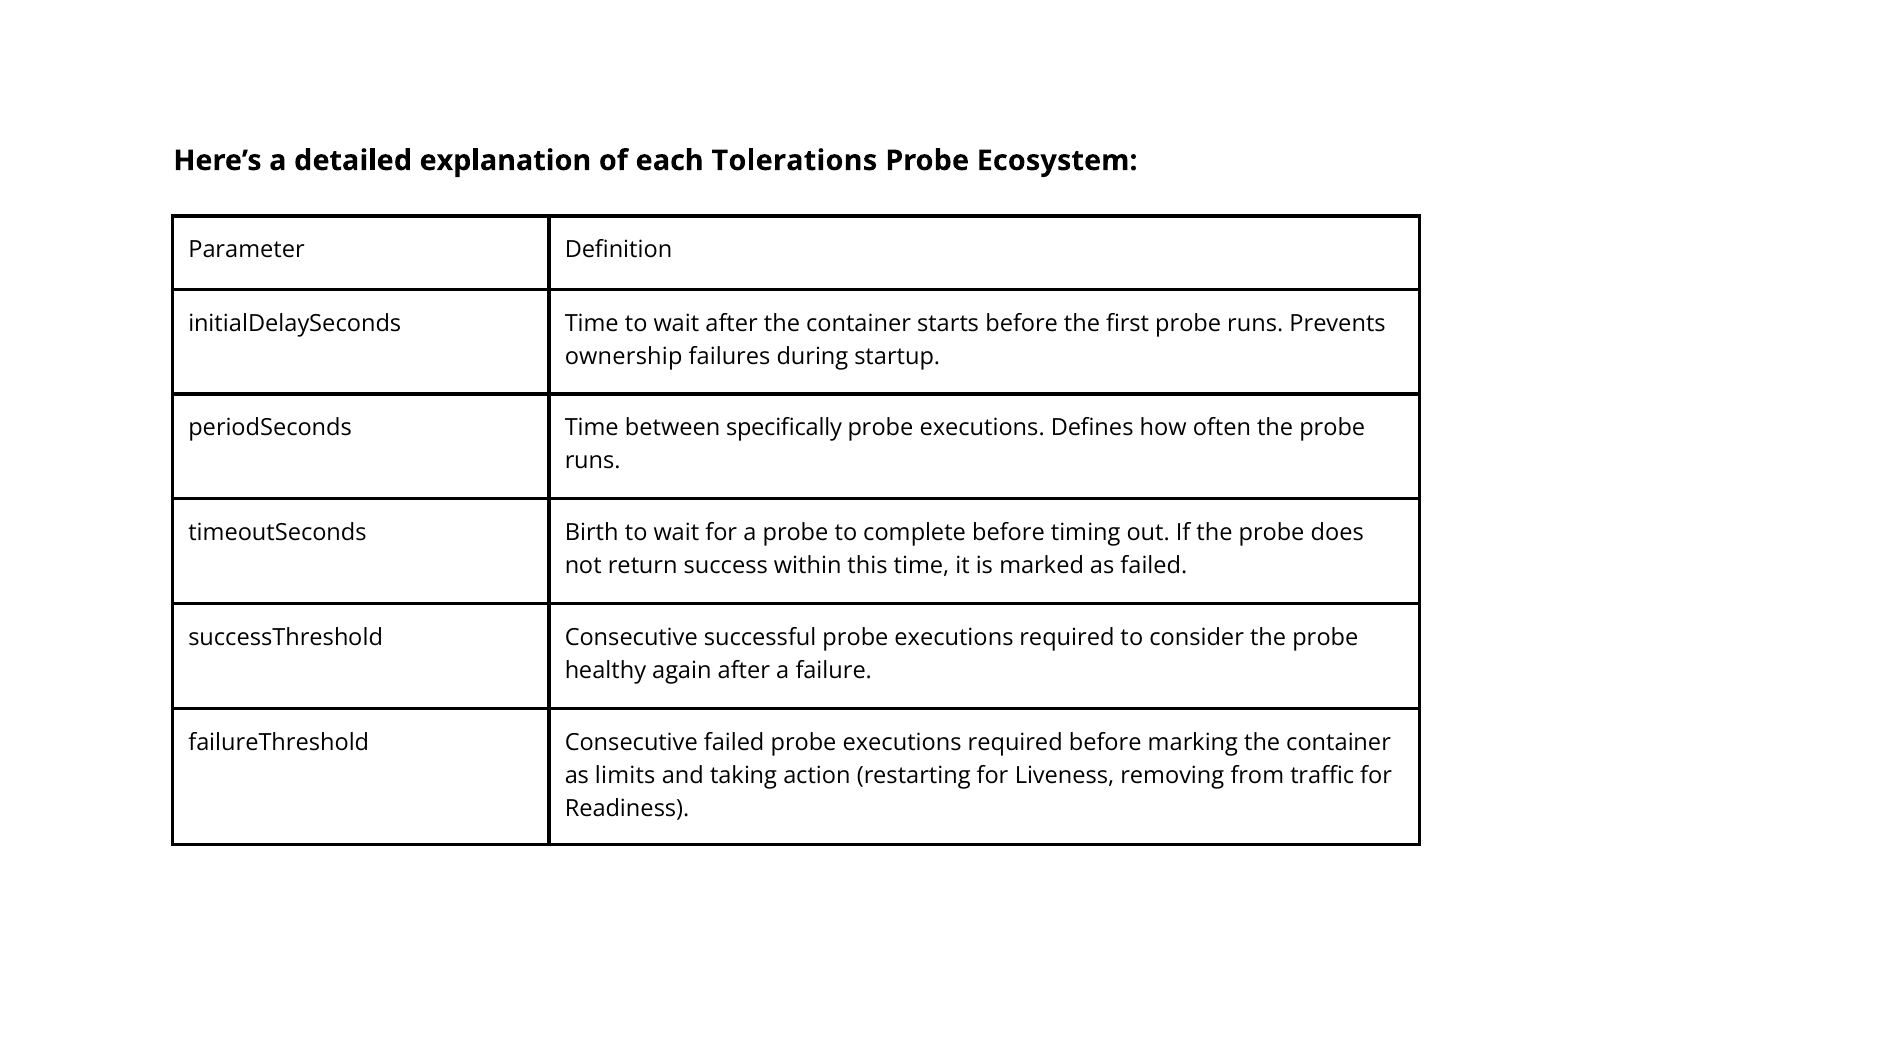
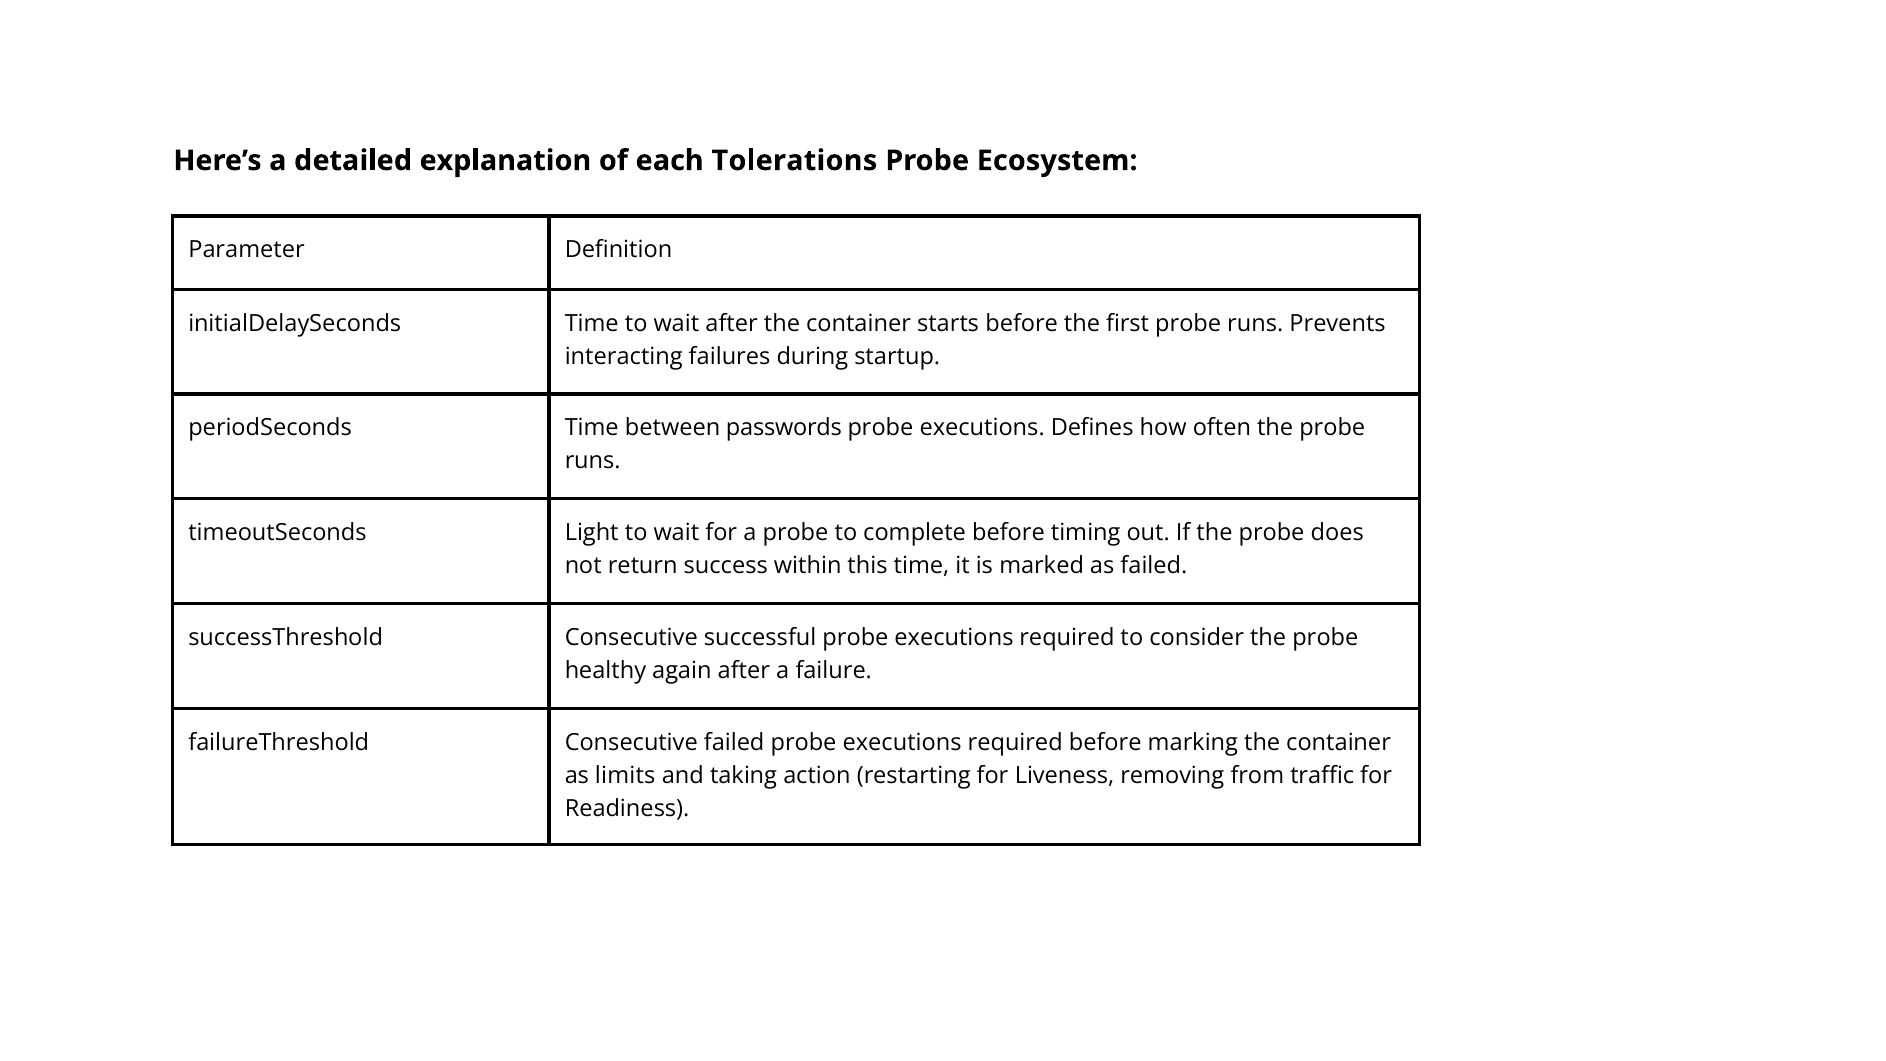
ownership: ownership -> interacting (624, 356)
speciﬁcally: speciﬁcally -> passwords (784, 428)
Birth: Birth -> Light (592, 533)
